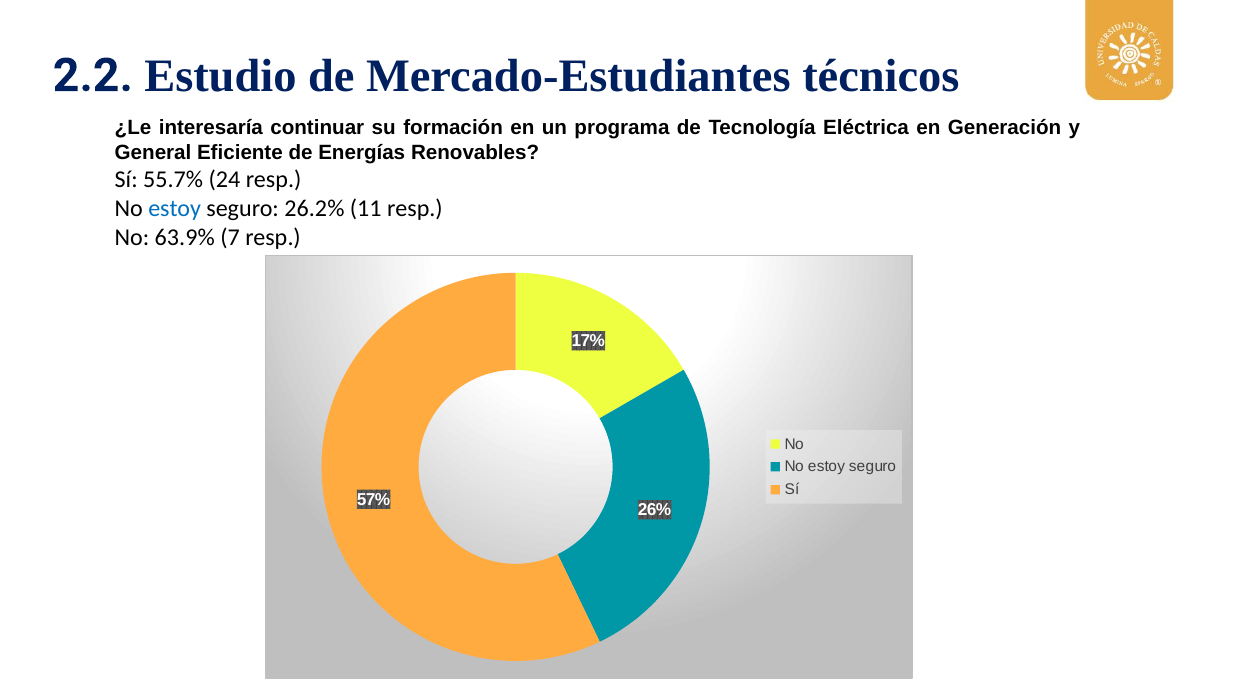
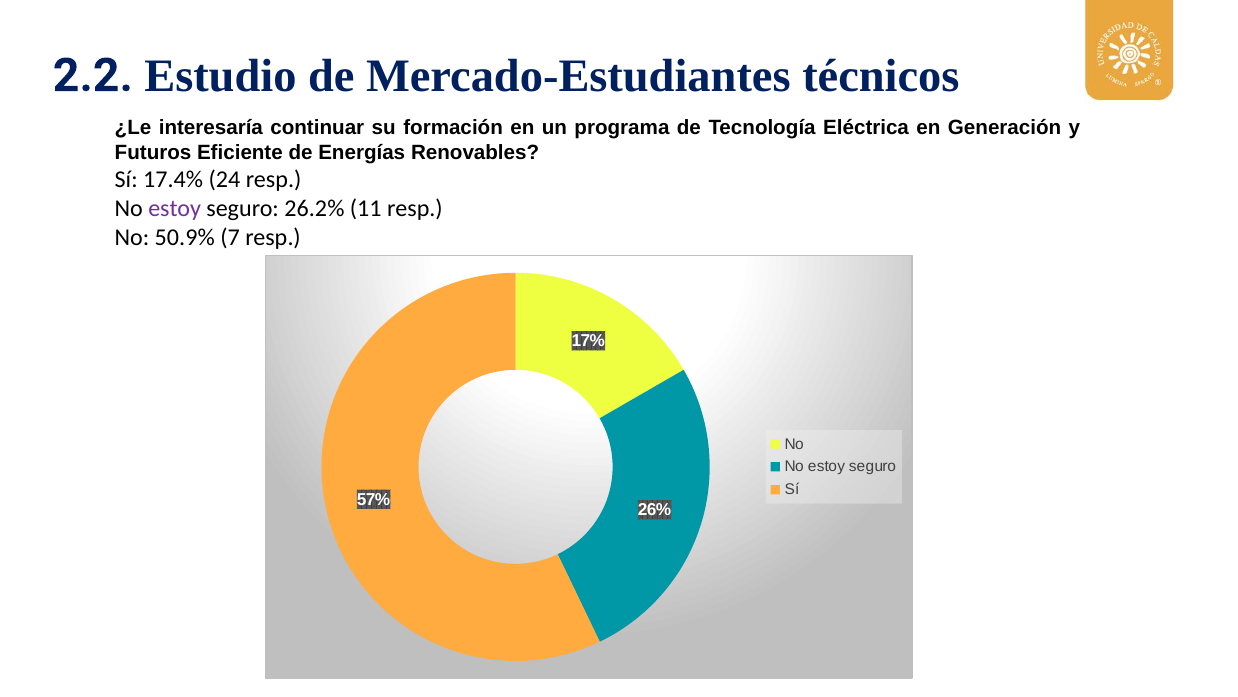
General: General -> Futuros (153, 153)
55.7%: 55.7% -> 17.4% (173, 180)
estoy colour: blue -> purple (175, 209)
63.9%: 63.9% -> 50.9% (185, 237)
